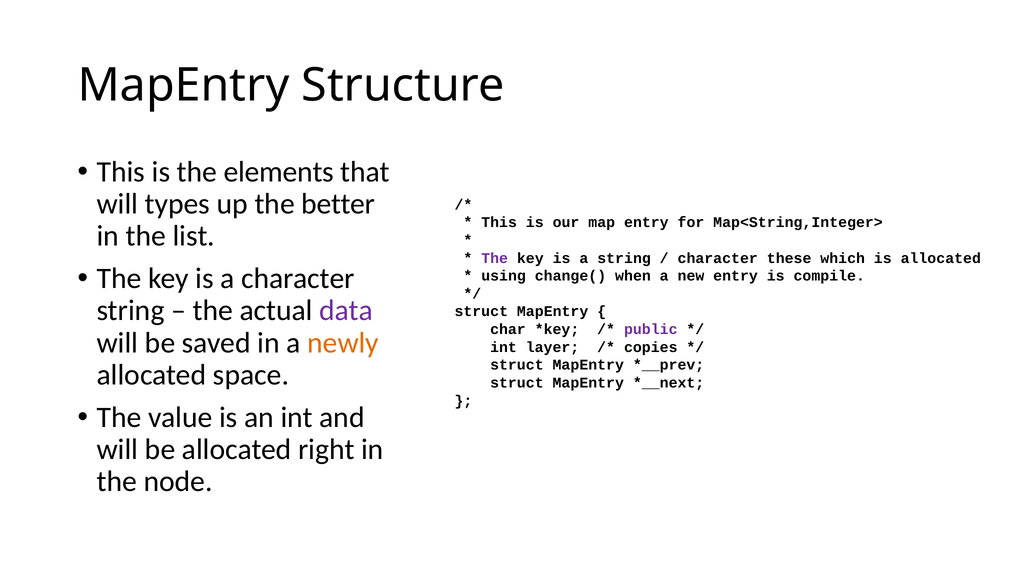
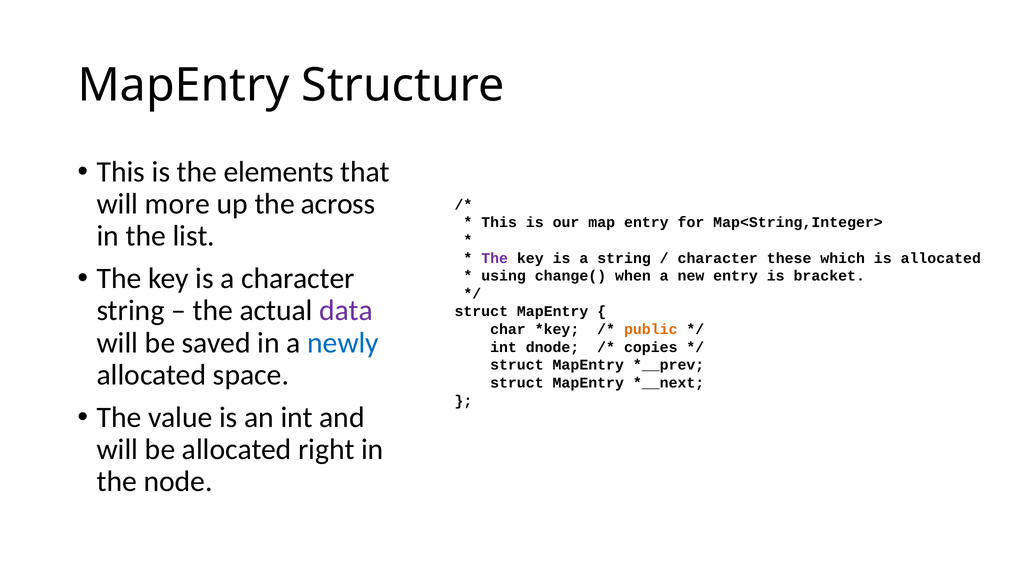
types: types -> more (177, 204)
better: better -> across (338, 204)
compile: compile -> bracket (829, 276)
public colour: purple -> orange (651, 330)
newly colour: orange -> blue (343, 343)
layer: layer -> dnode (553, 348)
